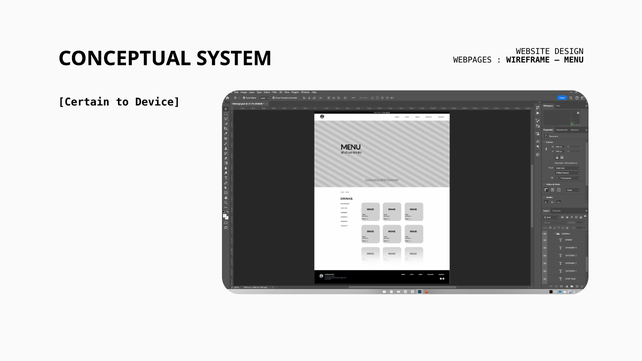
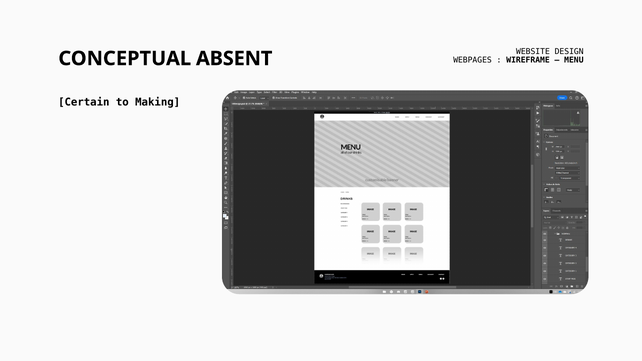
SYSTEM: SYSTEM -> ABSENT (234, 59)
Device: Device -> Making (158, 102)
